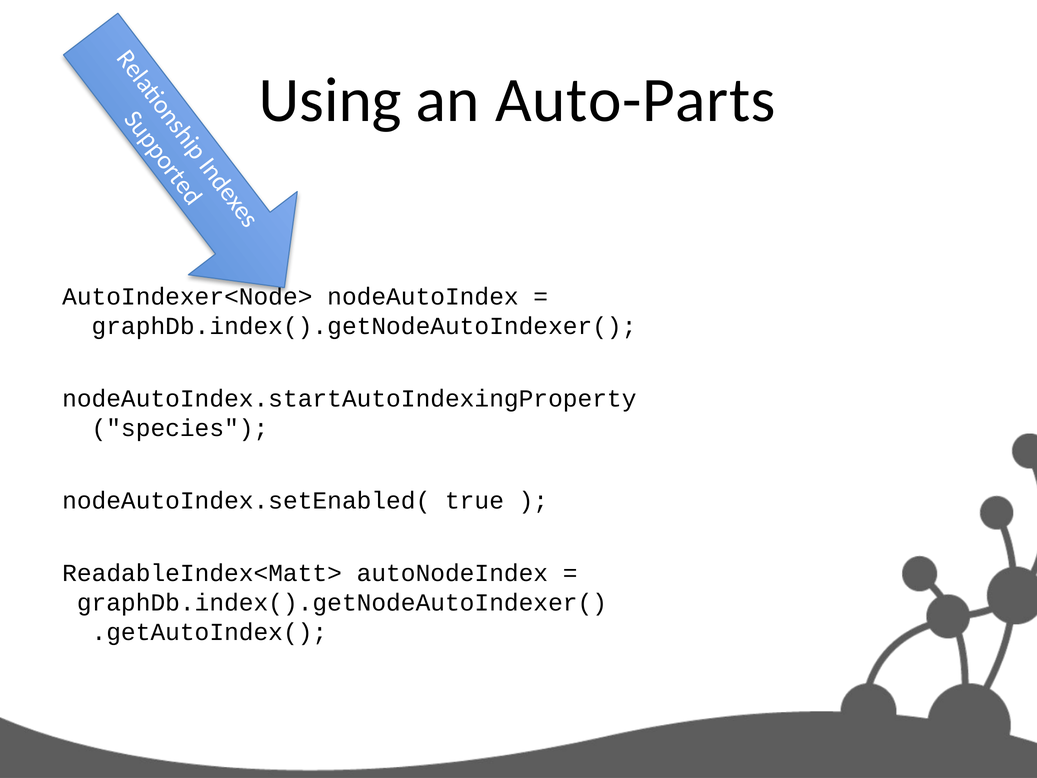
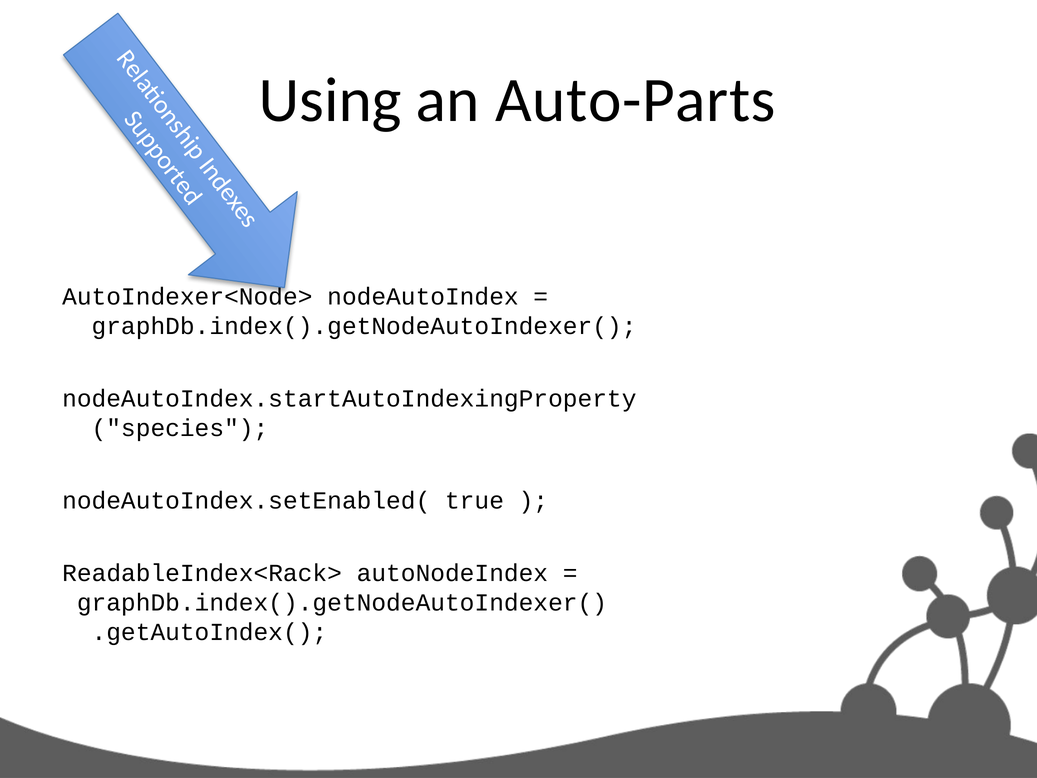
ReadableIndex<Matt>: ReadableIndex<Matt> -> ReadableIndex<Rack> (202, 573)
